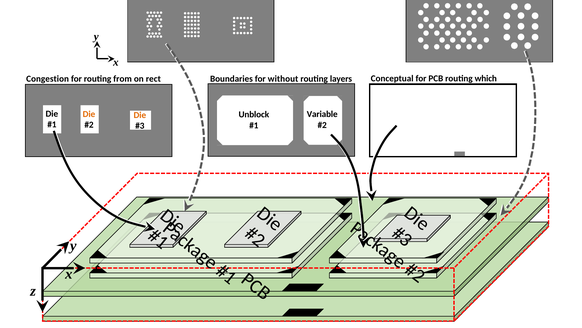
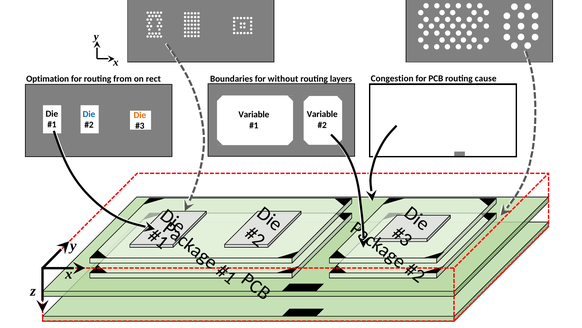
Congestion: Congestion -> Optimation (48, 79)
Conceptual: Conceptual -> Congestion (392, 78)
which: which -> cause (486, 78)
Die colour: orange -> blue (89, 114)
Unblock: Unblock -> Variable (254, 114)
